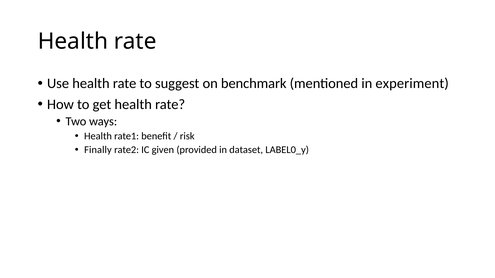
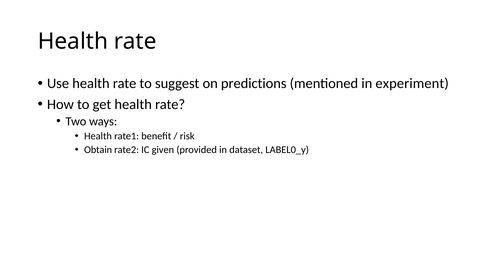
benchmark: benchmark -> predictions (254, 84)
Finally: Finally -> Obtain (98, 150)
